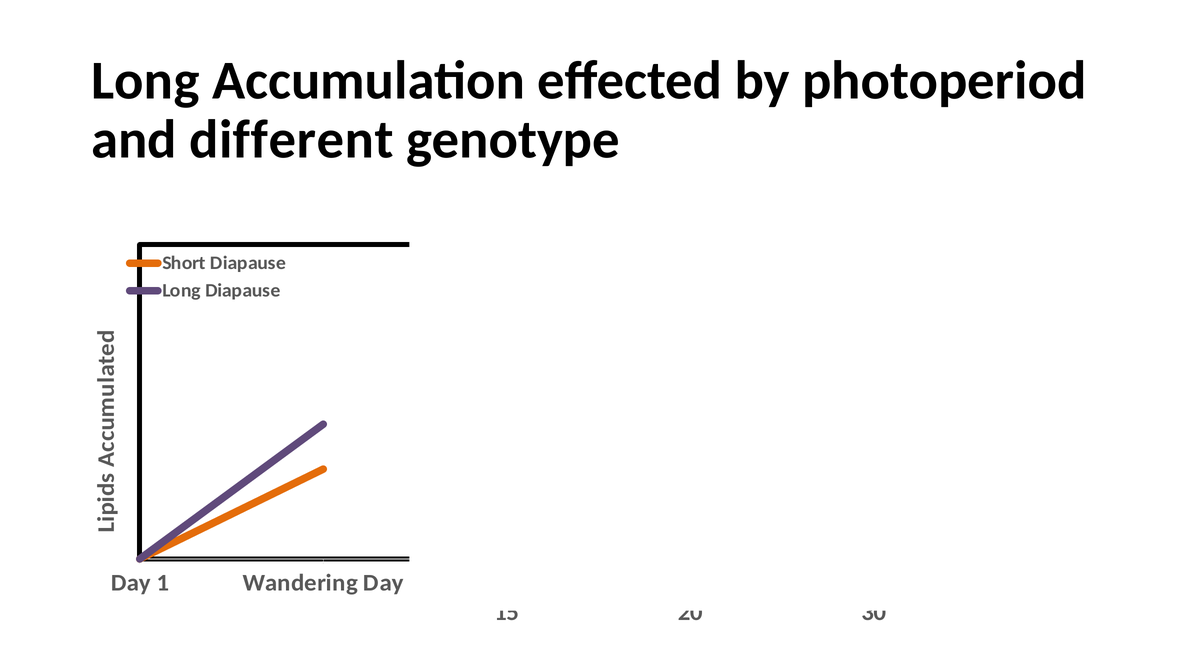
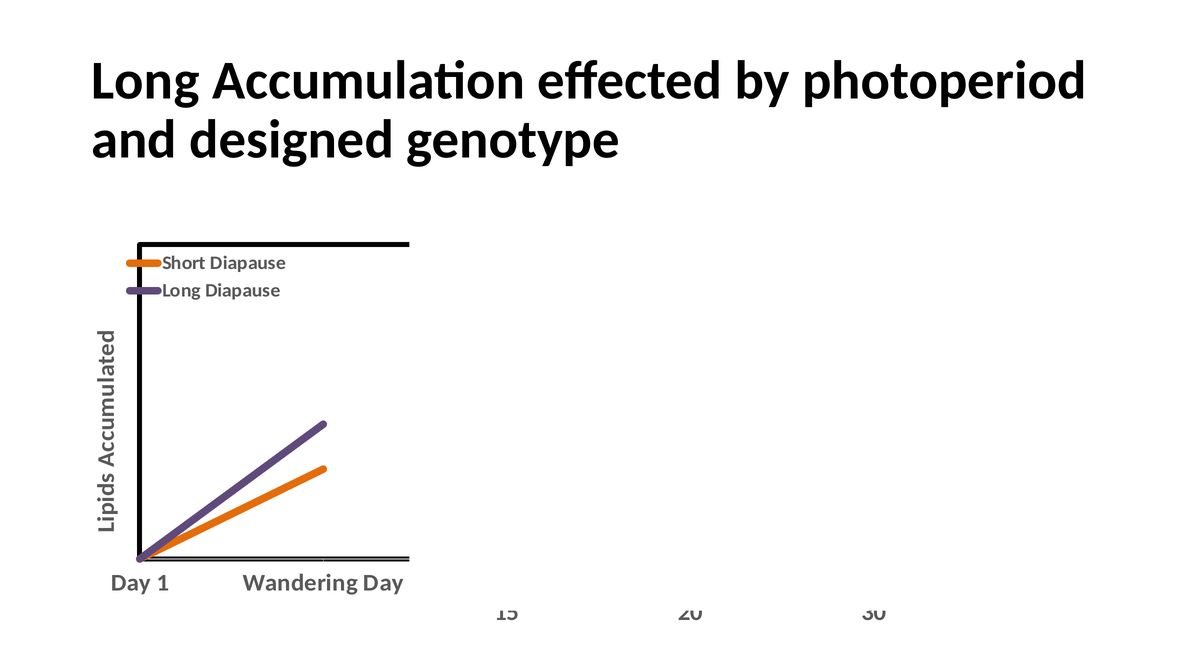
different: different -> designed (292, 140)
